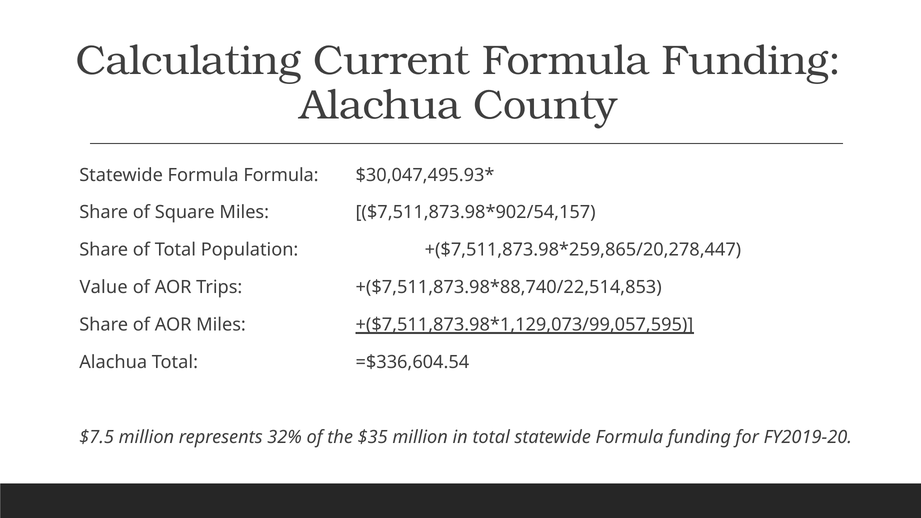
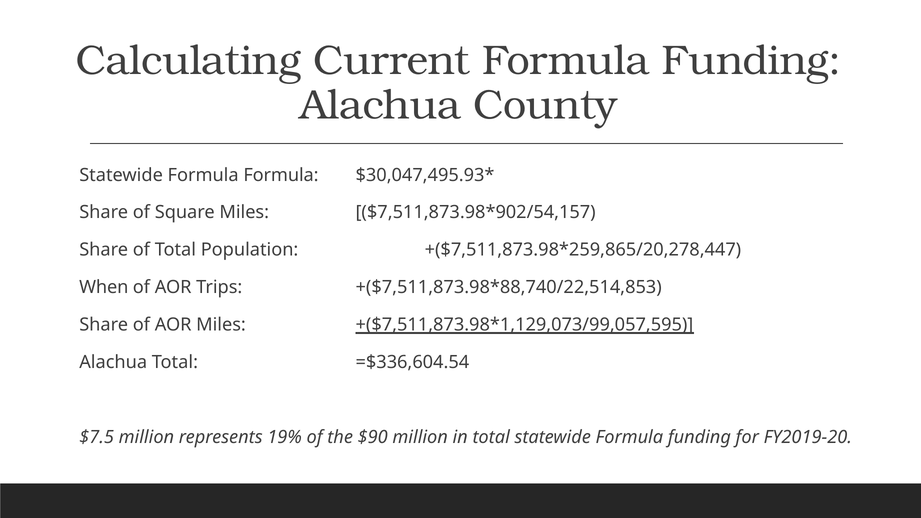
Value: Value -> When (104, 287)
32%: 32% -> 19% (285, 437)
$35: $35 -> $90 (373, 437)
